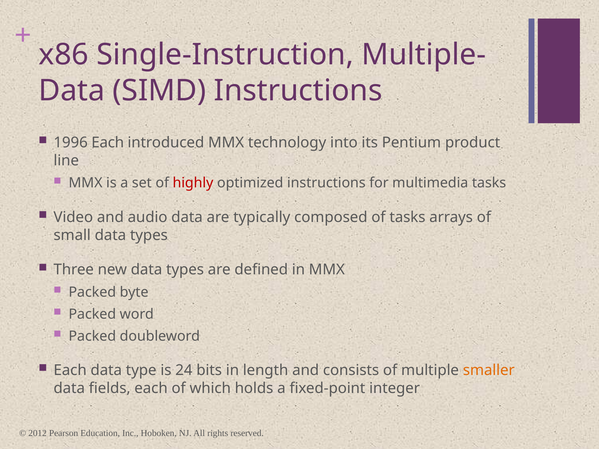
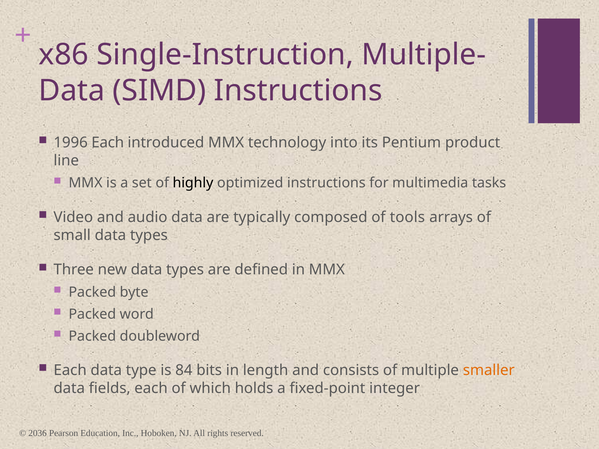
highly colour: red -> black (193, 183)
of tasks: tasks -> tools (407, 217)
24: 24 -> 84 (184, 370)
2012: 2012 -> 2036 (38, 433)
